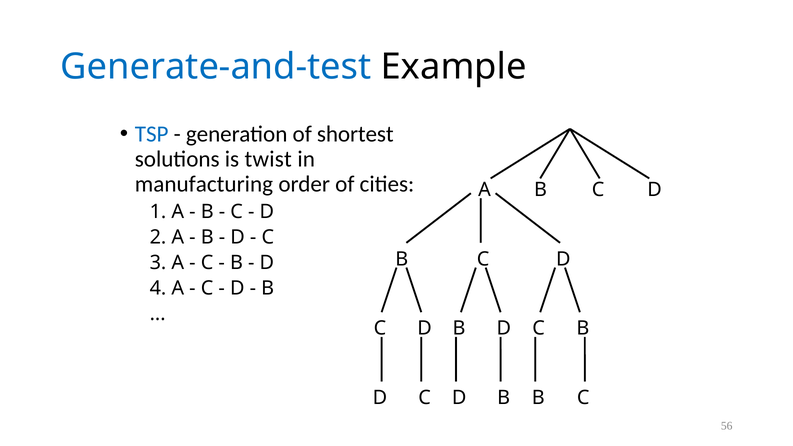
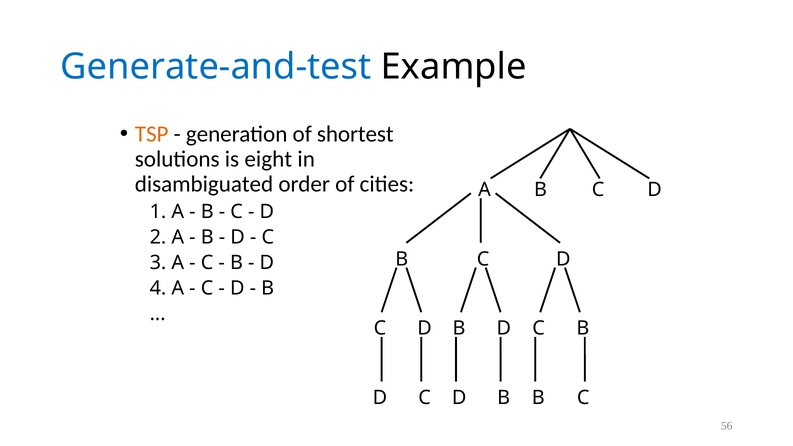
TSP colour: blue -> orange (152, 134)
twist: twist -> eight (268, 159)
manufacturing: manufacturing -> disambiguated (204, 184)
